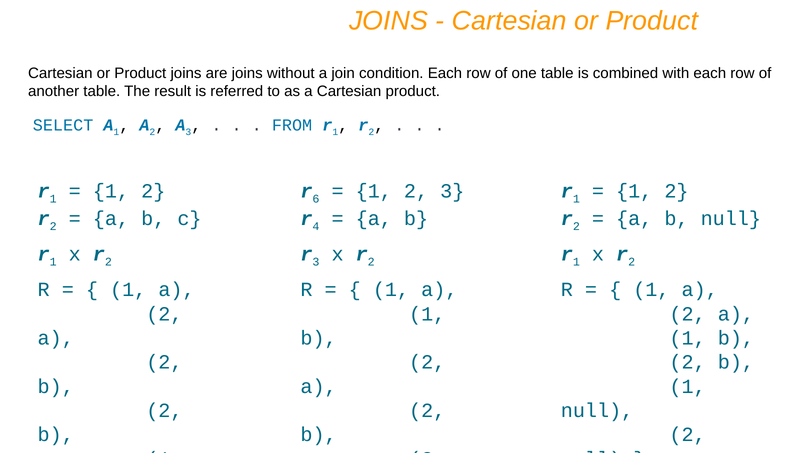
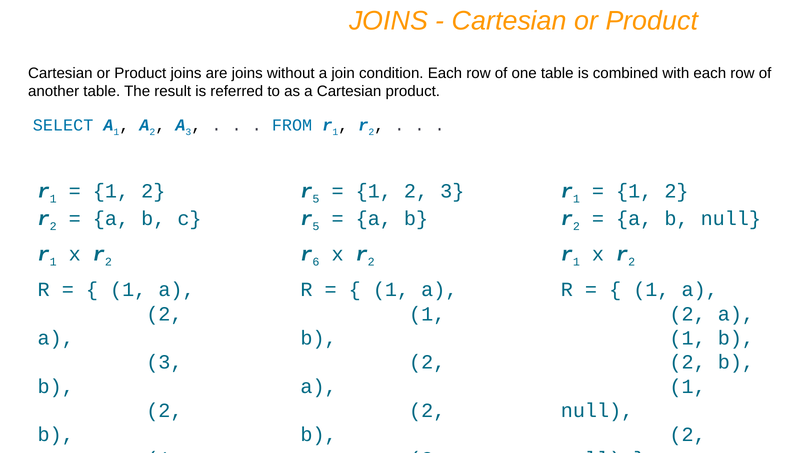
6: 6 -> 5 (316, 199)
4: 4 -> 5 (316, 227)
r 3: 3 -> 6 (316, 262)
2: 2 -> 3 (164, 362)
